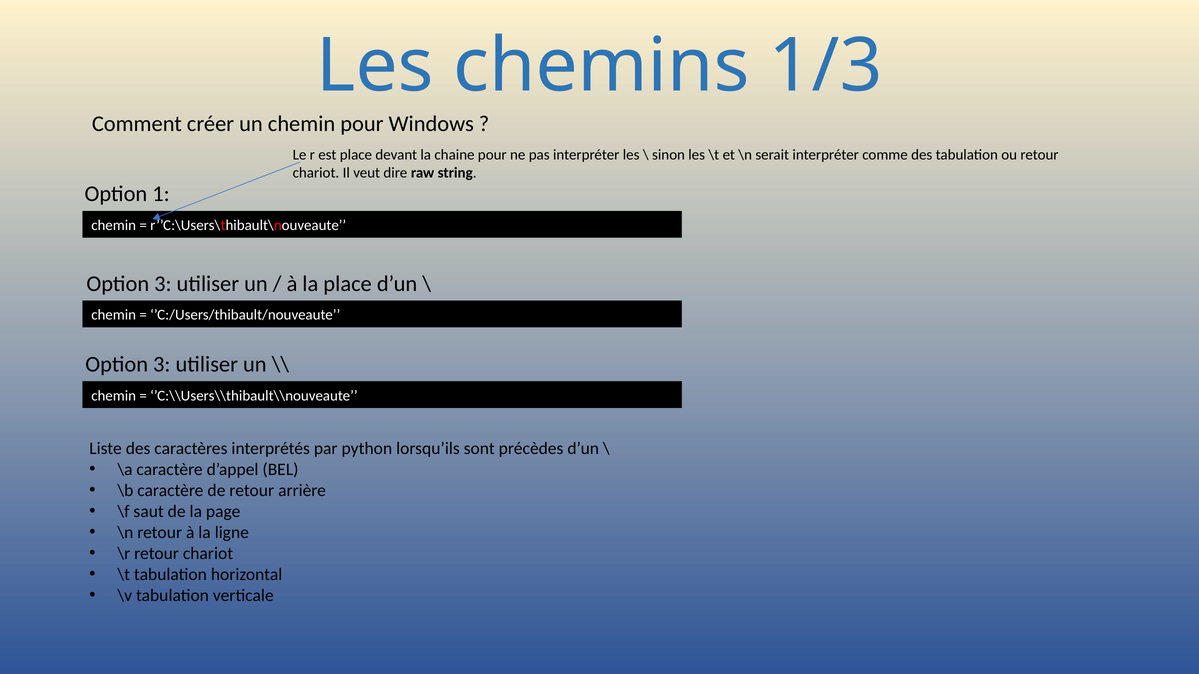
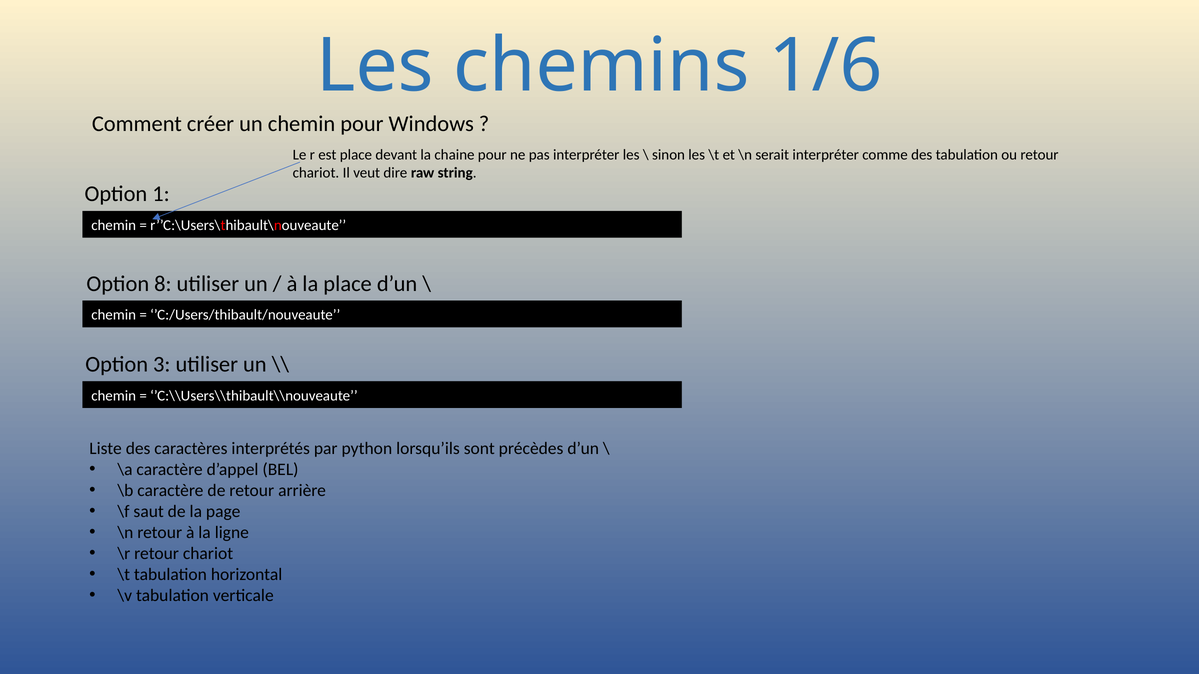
1/3: 1/3 -> 1/6 (826, 66)
3: 3 -> 8 (163, 284)
